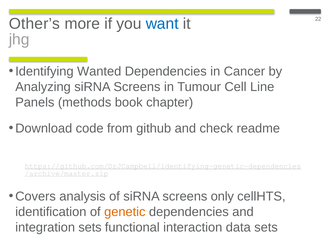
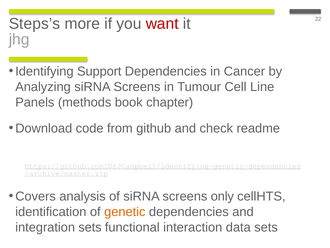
Other’s: Other’s -> Steps’s (35, 24)
want colour: blue -> red (162, 24)
Wanted: Wanted -> Support (99, 71)
